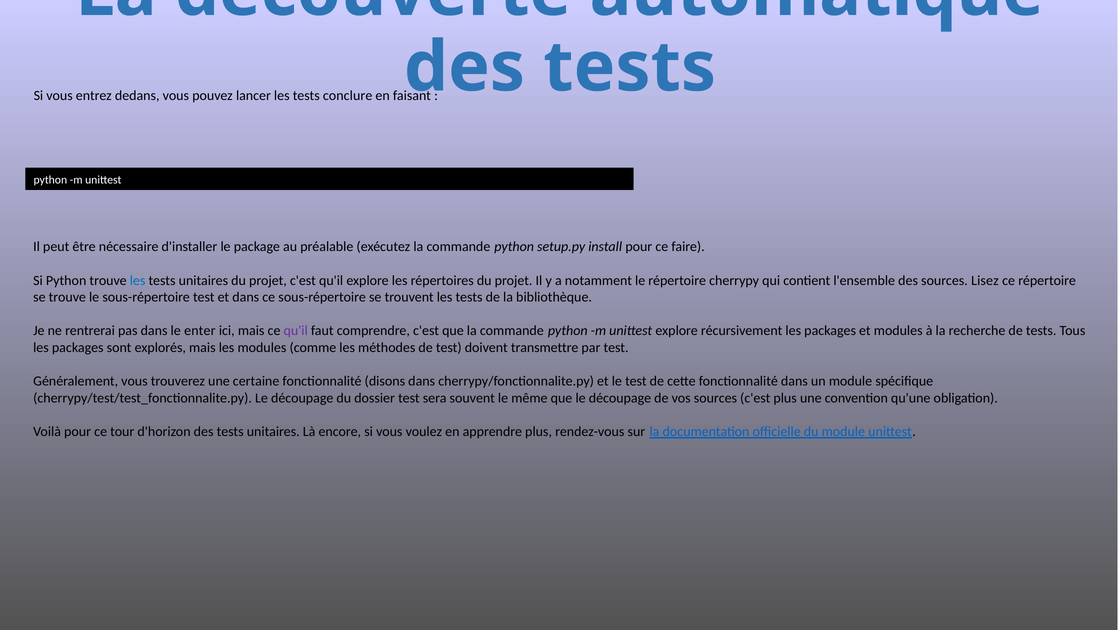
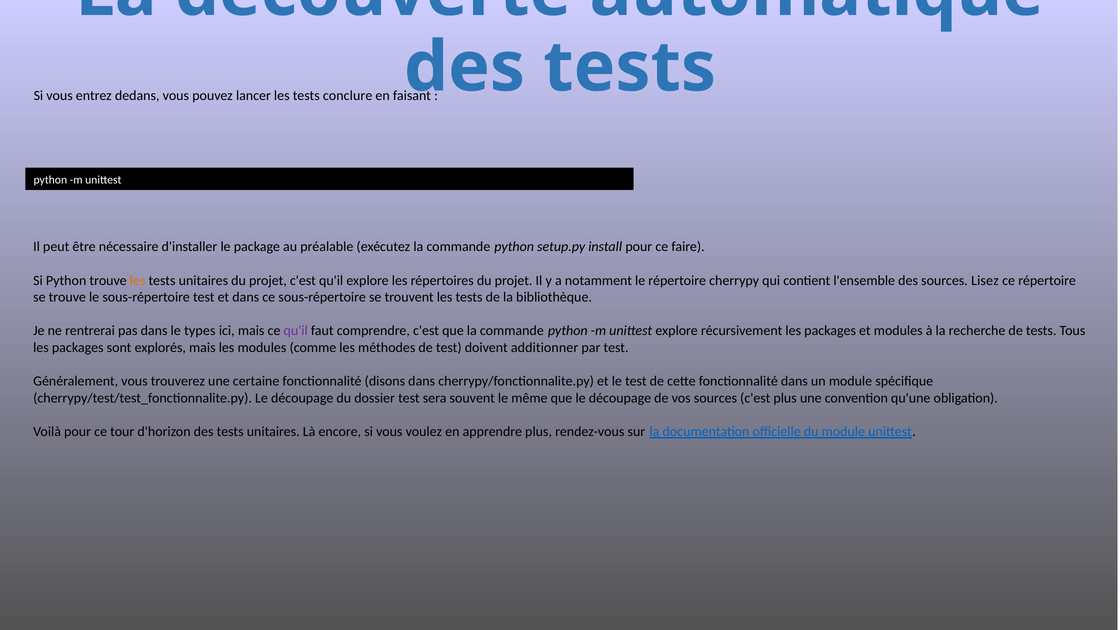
les colour: blue -> orange (138, 280)
enter: enter -> types (200, 331)
transmettre: transmettre -> additionner (545, 348)
